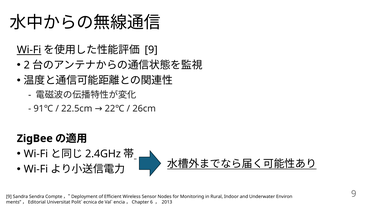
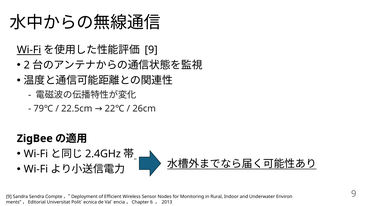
91℃: 91℃ -> 79℃ (43, 109)
